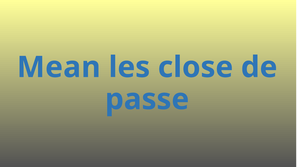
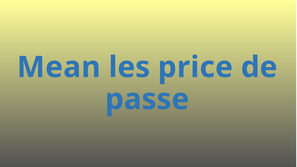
close: close -> price (195, 67)
